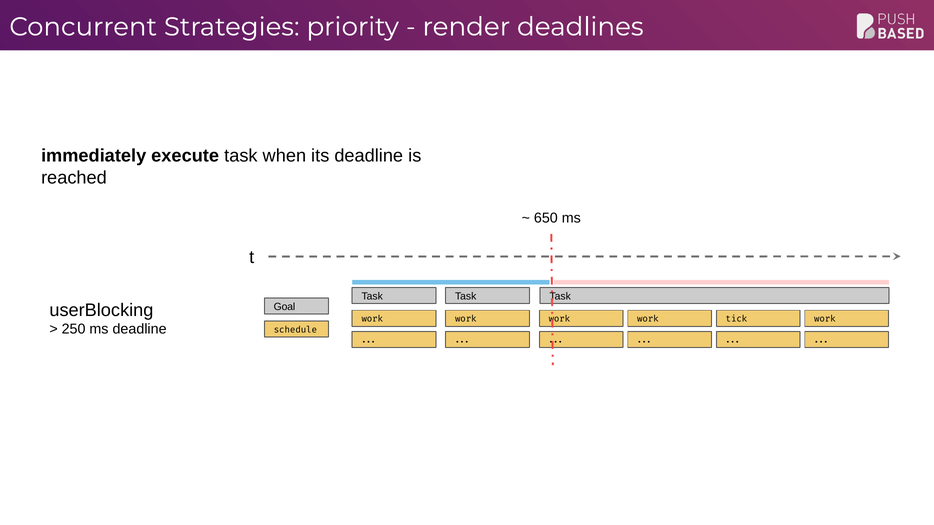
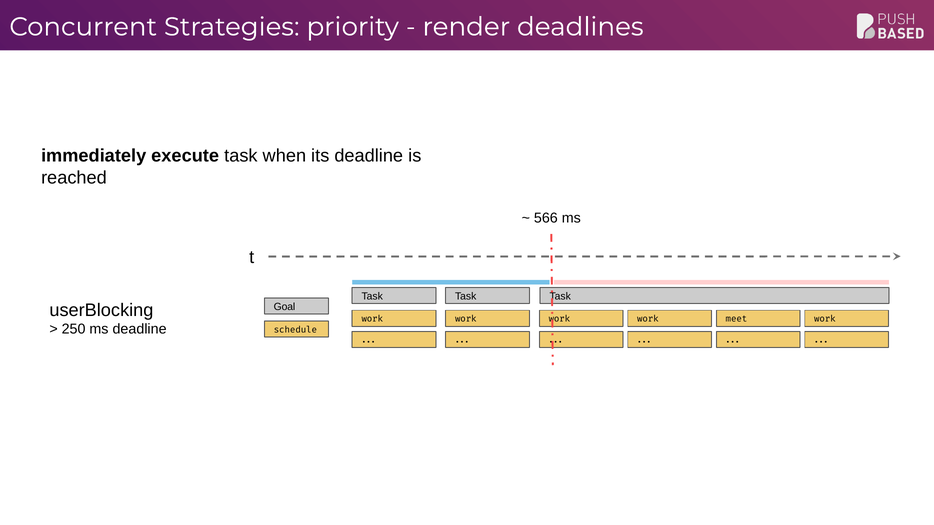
650: 650 -> 566 (546, 218)
tick: tick -> meet (736, 319)
